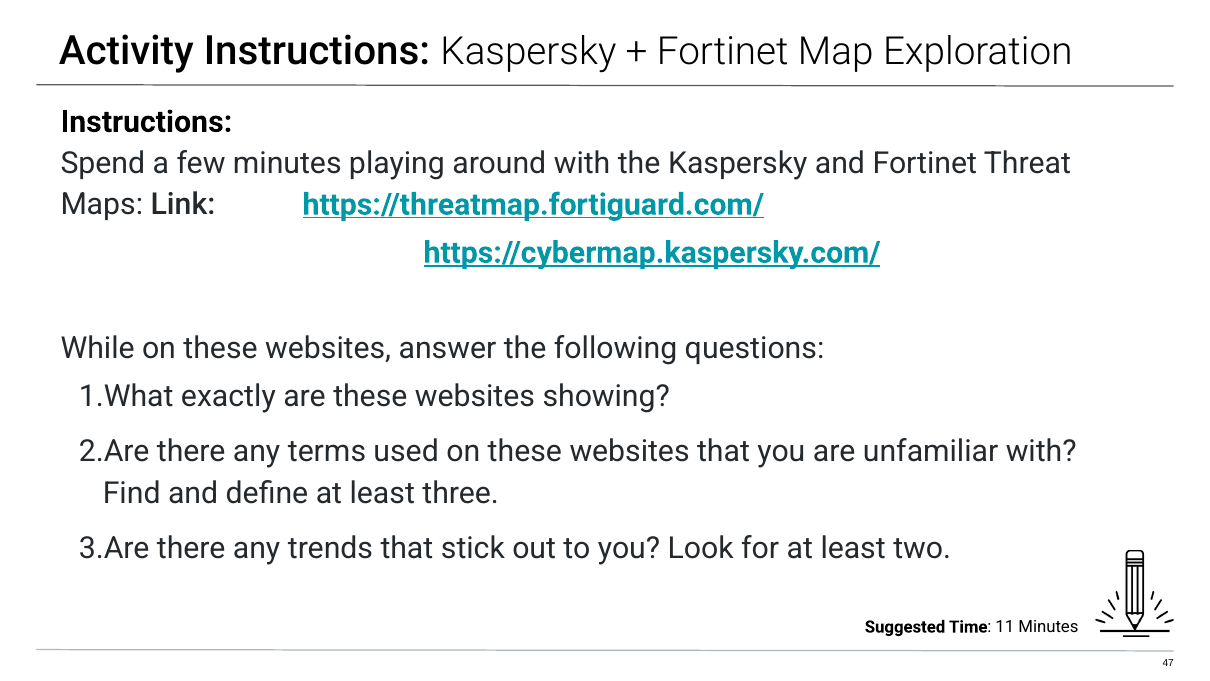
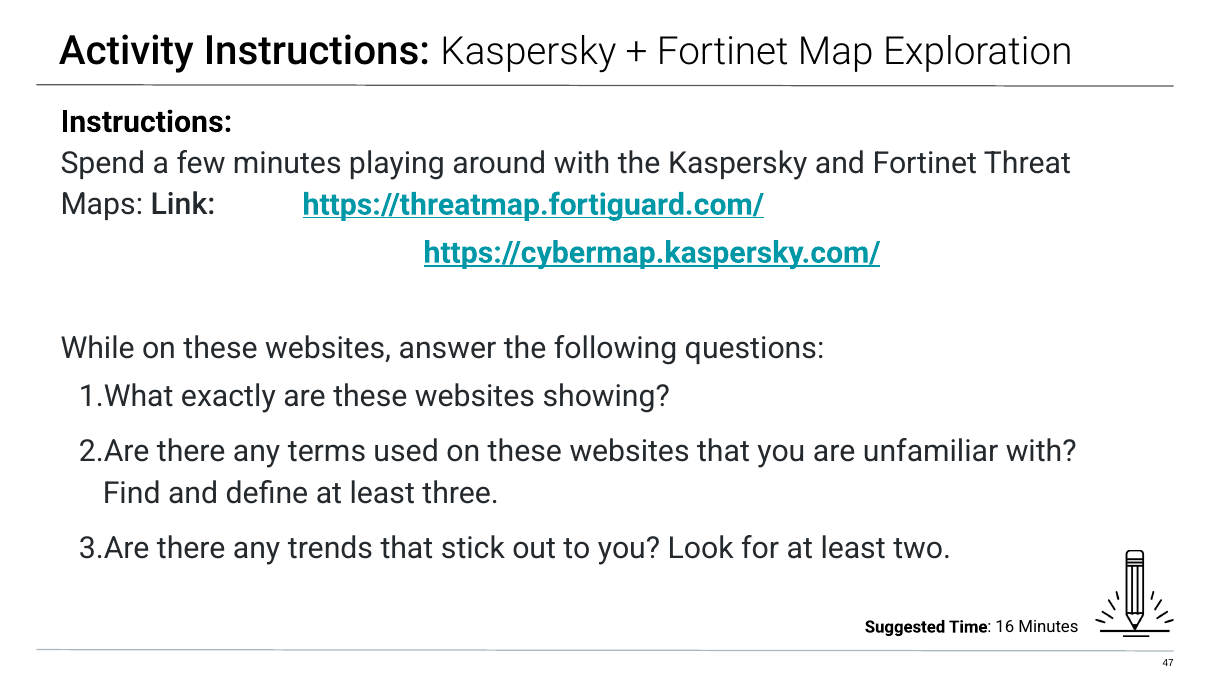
11: 11 -> 16 (1005, 627)
